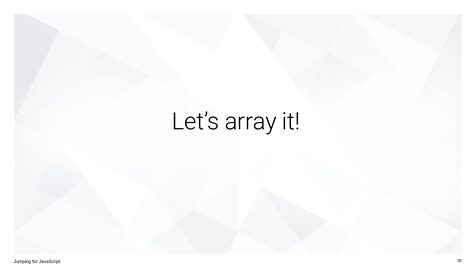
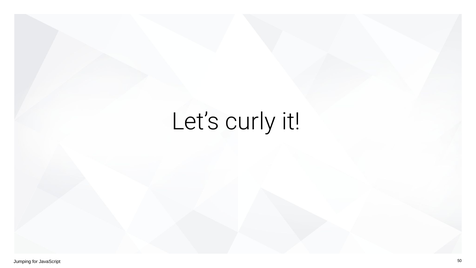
array: array -> curly (250, 121)
